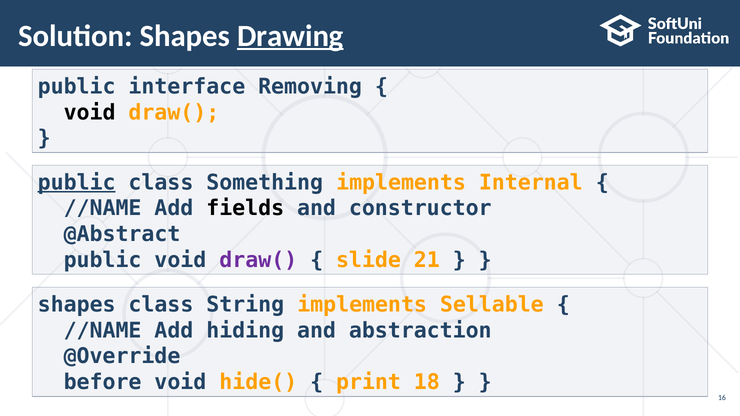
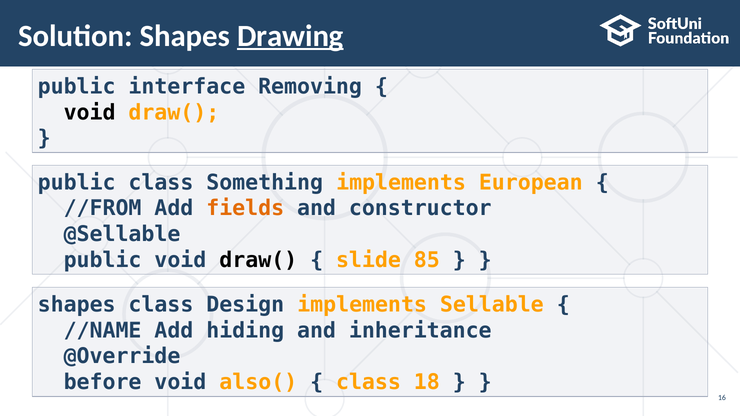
public underline: present -> none (77, 183)
Internal: Internal -> European (531, 183)
//NAME: //NAME -> //FROM (103, 209)
fields colour: black -> orange (245, 209)
@Abstract: @Abstract -> @Sellable (122, 234)
draw( colour: purple -> black (258, 260)
21: 21 -> 85 (427, 260)
String: String -> Design (245, 305)
abstraction: abstraction -> inheritance (420, 331)
hide(: hide( -> also( (258, 383)
print: print -> class (368, 383)
